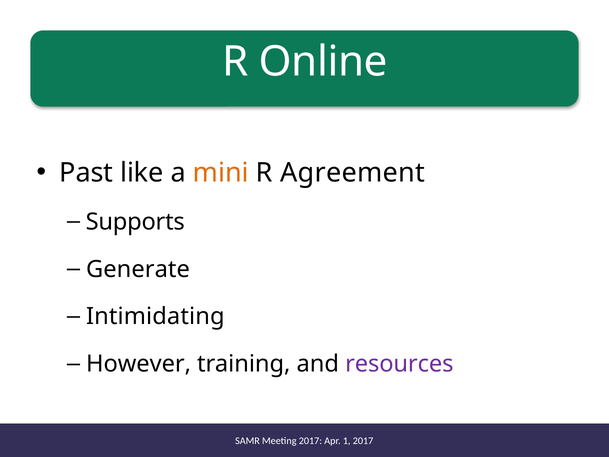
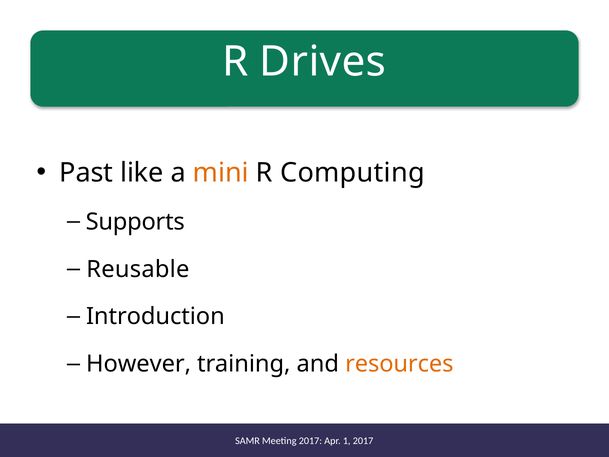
Online: Online -> Drives (323, 62)
Agreement: Agreement -> Computing (353, 172)
Generate: Generate -> Reusable (138, 269)
Intimidating: Intimidating -> Introduction (155, 316)
resources colour: purple -> orange (399, 364)
